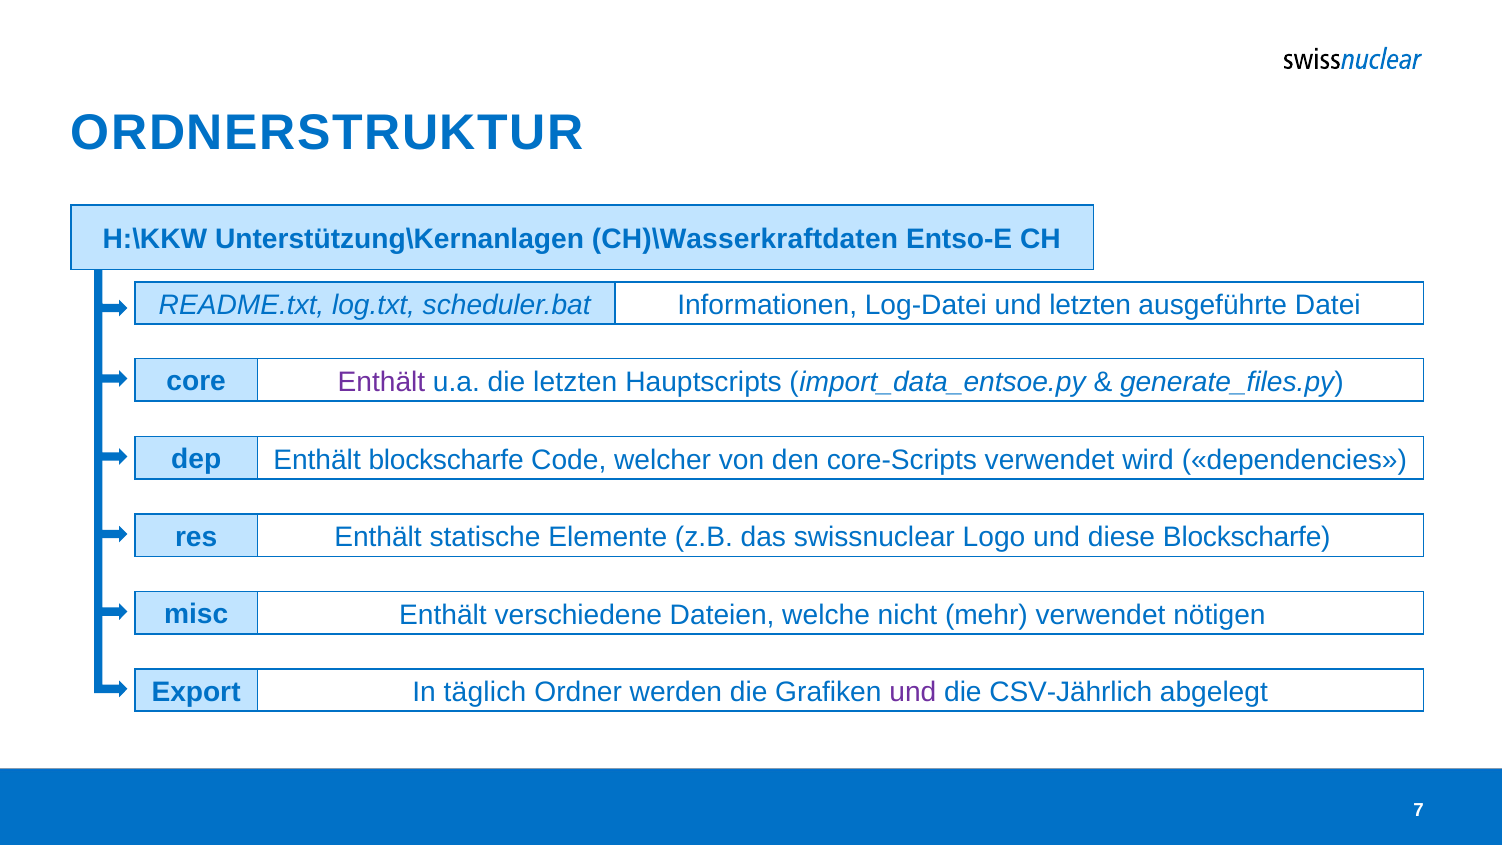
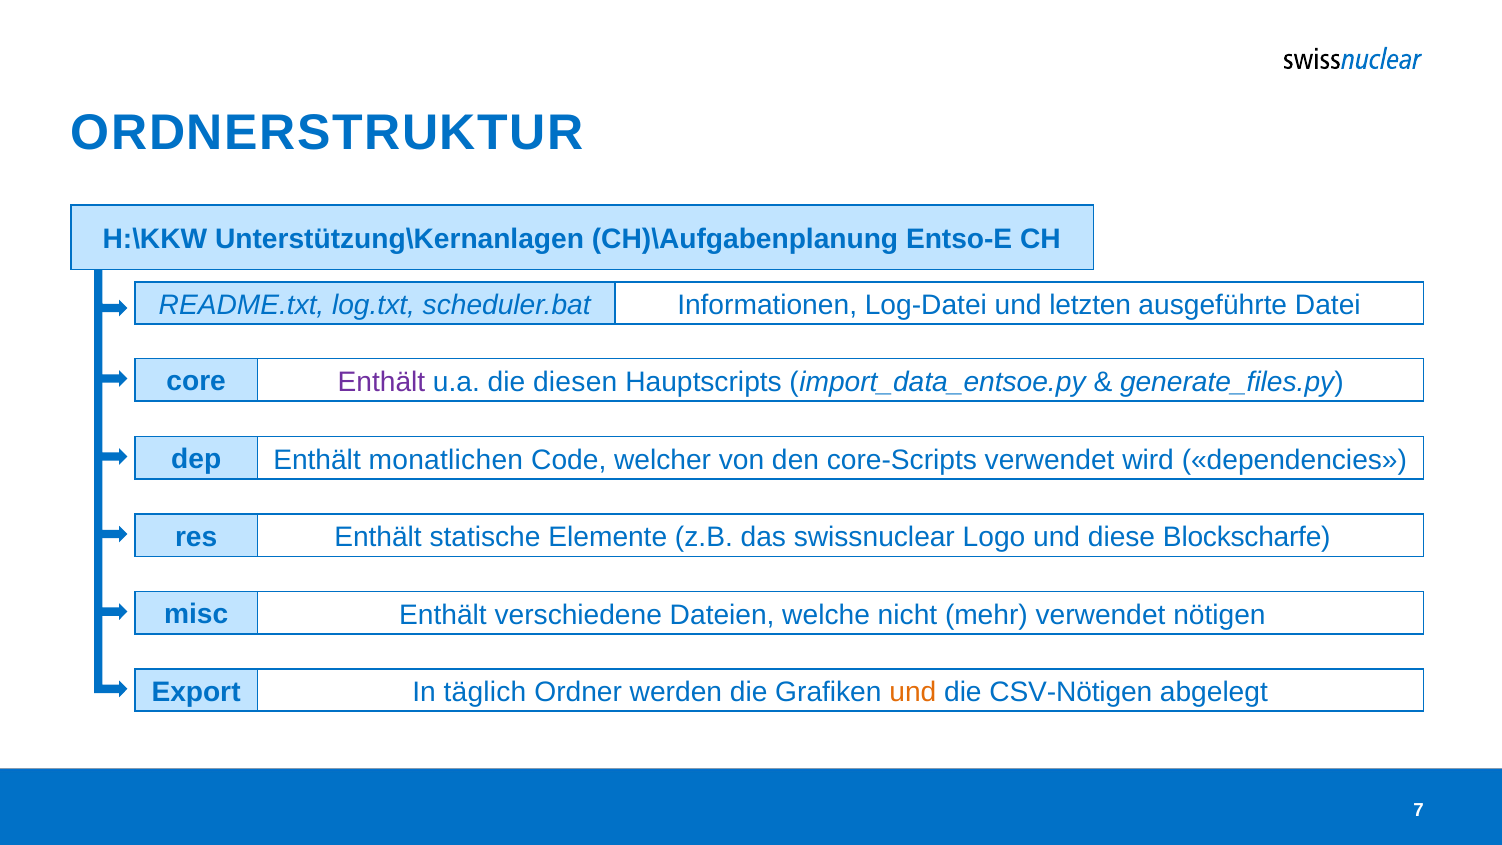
CH)\Wasserkraftdaten: CH)\Wasserkraftdaten -> CH)\Aufgabenplanung (745, 239)
die letzten: letzten -> diesen (575, 382)
Enthält blockscharfe: blockscharfe -> monatlichen (446, 460)
und colour: purple -> orange (913, 692)
CSV-Jährlich: CSV-Jährlich -> CSV-Nötigen (1071, 692)
